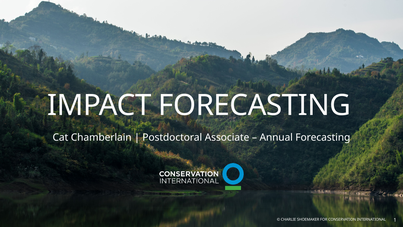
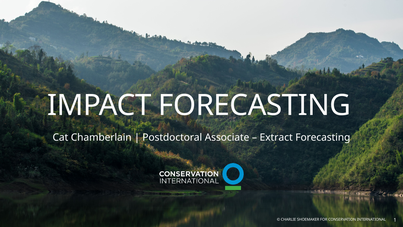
Annual: Annual -> Extract (276, 137)
